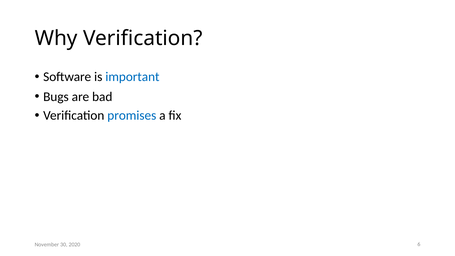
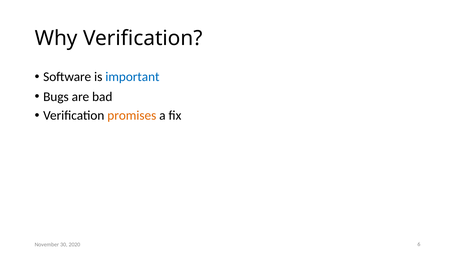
promises colour: blue -> orange (132, 115)
